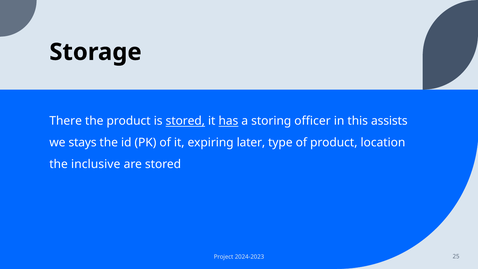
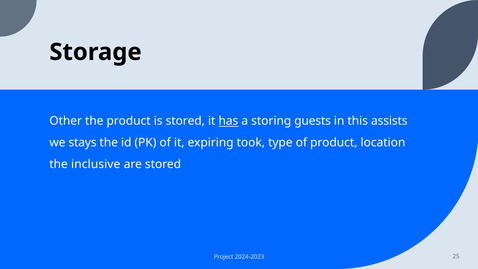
There: There -> Other (66, 121)
stored underline: present -> none (185, 121)
officer: officer -> guests (313, 121)
later: later -> took (251, 143)
